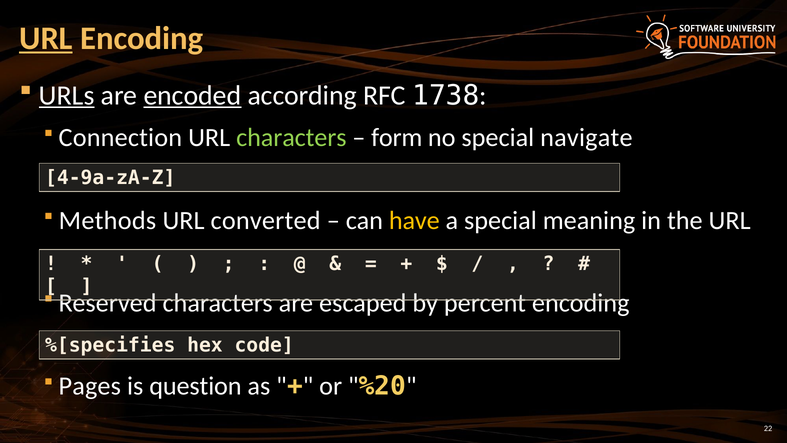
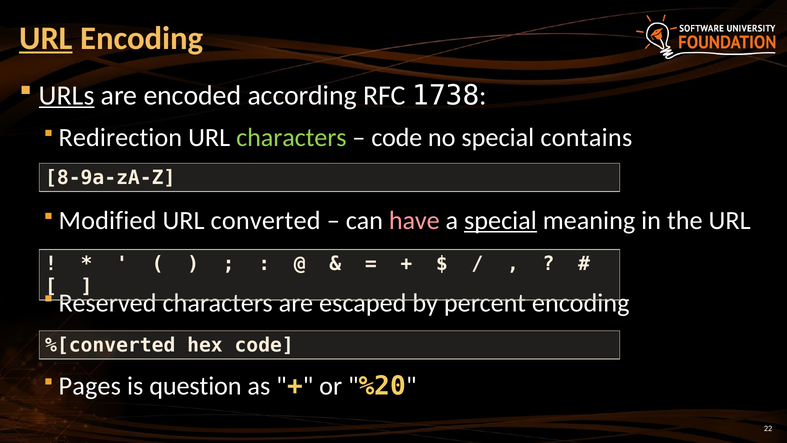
encoded underline: present -> none (192, 95)
Connection: Connection -> Redirection (120, 138)
form: form -> code (397, 138)
navigate: navigate -> contains (586, 138)
4-9a-zA-Z: 4-9a-zA-Z -> 8-9a-zA-Z (110, 178)
Methods: Methods -> Modified (108, 220)
have colour: yellow -> pink (414, 220)
special underline: none -> present (500, 220)
%[specifies: %[specifies -> %[converted (110, 345)
